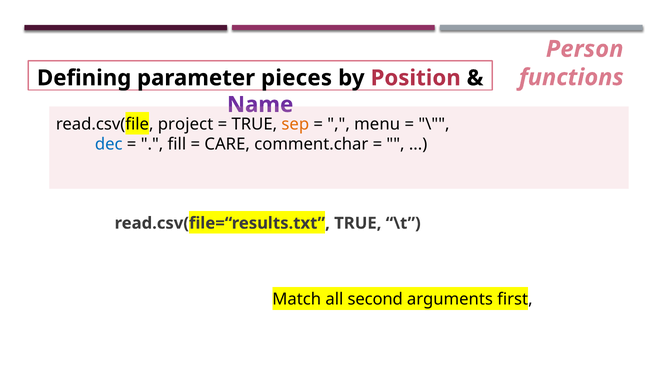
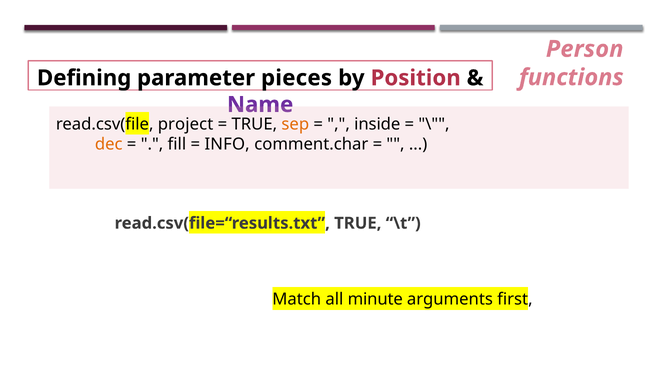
menu: menu -> inside (377, 124)
dec colour: blue -> orange (109, 144)
CARE: CARE -> INFO (227, 144)
second: second -> minute (375, 300)
